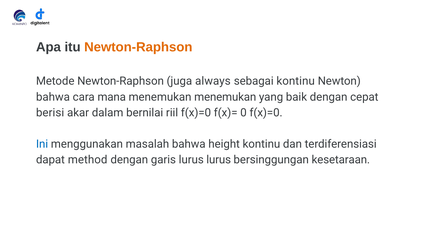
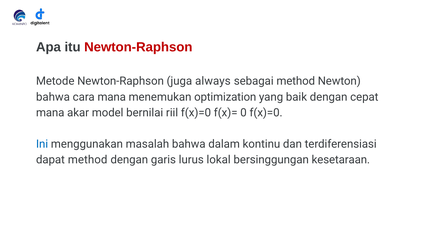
Newton-Raphson colour: orange -> red (138, 47)
sebagai kontinu: kontinu -> method (296, 81)
menemukan menemukan: menemukan -> optimization (225, 97)
berisi: berisi -> mana (50, 113)
dalam: dalam -> model (108, 113)
height: height -> dalam (224, 144)
lurus lurus: lurus -> lokal (219, 160)
